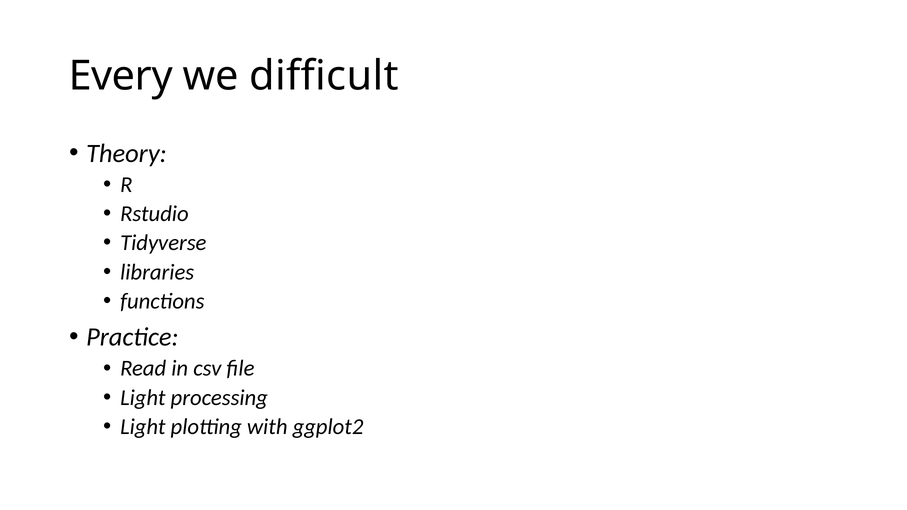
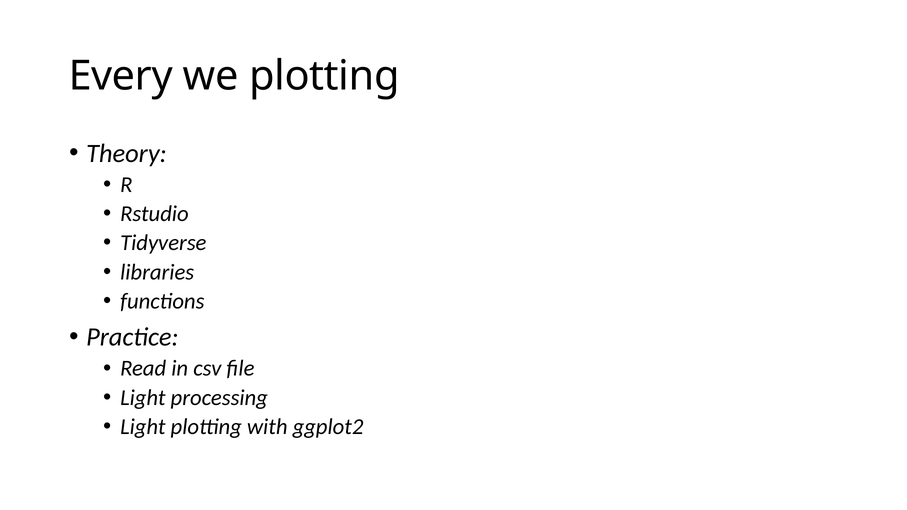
we difficult: difficult -> plotting (324, 76)
